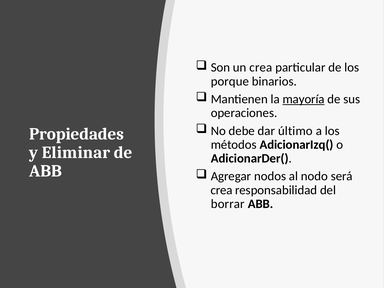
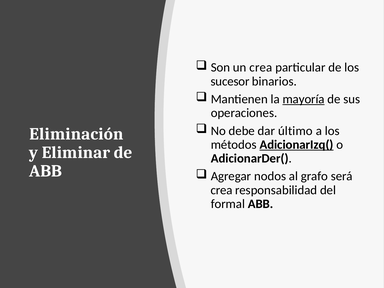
porque: porque -> sucesor (230, 81)
Propiedades: Propiedades -> Eliminación (76, 134)
AdicionarIzq( underline: none -> present (297, 145)
nodo: nodo -> grafo (314, 176)
borrar: borrar -> formal (228, 204)
